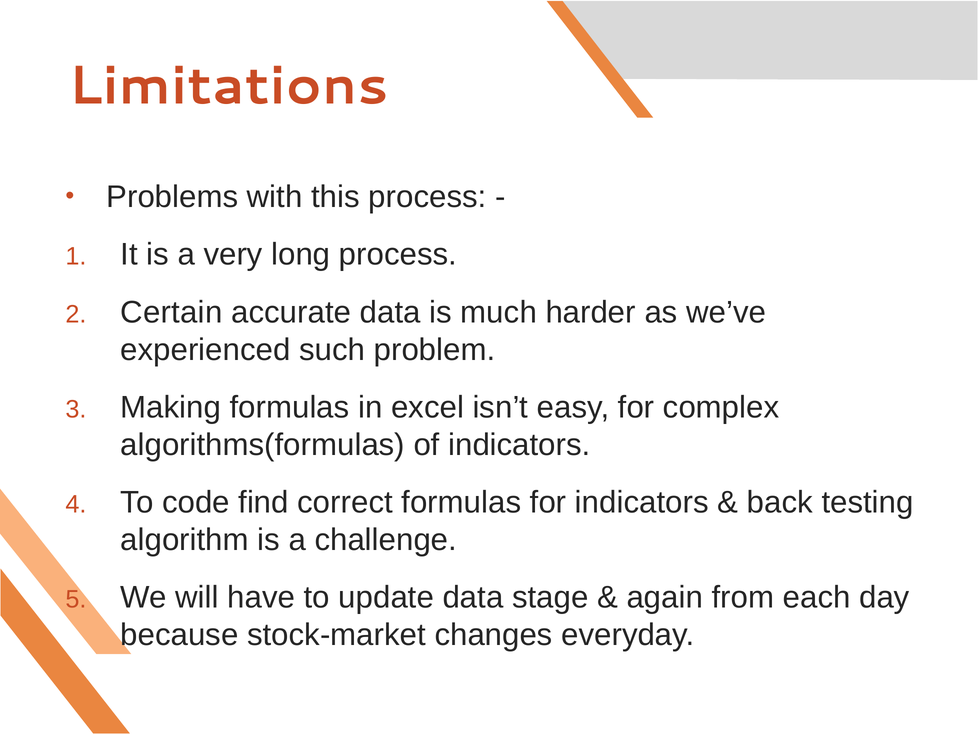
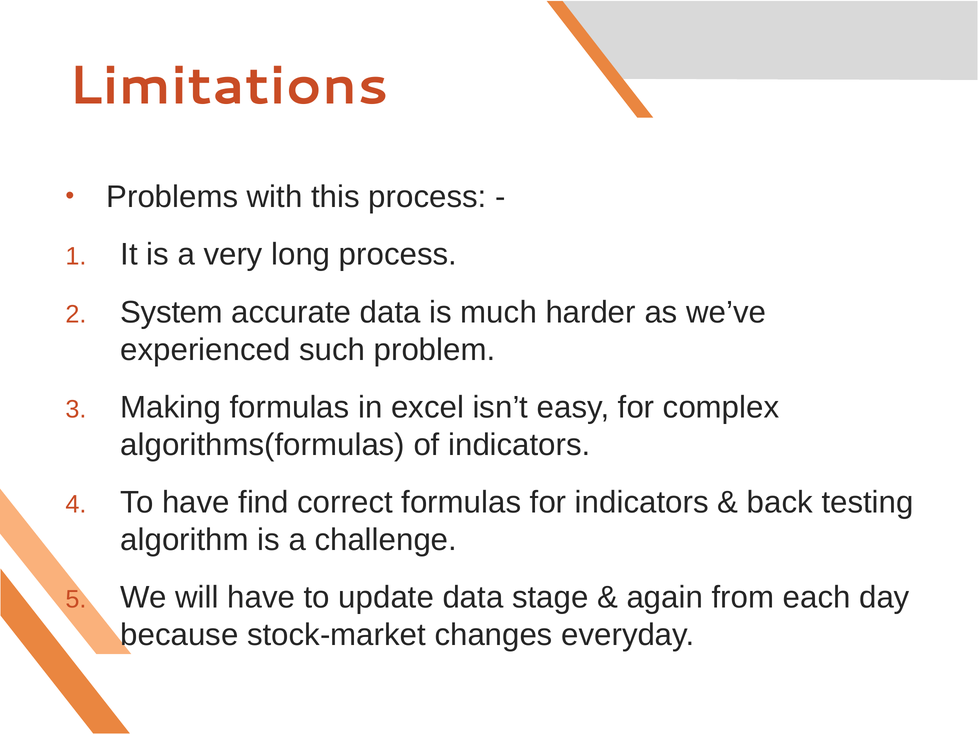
Certain: Certain -> System (172, 312)
To code: code -> have (196, 502)
